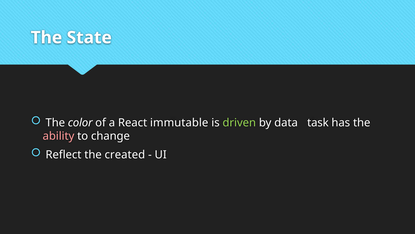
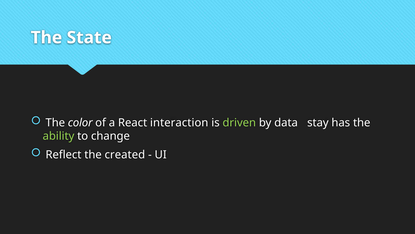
immutable: immutable -> interaction (179, 122)
task: task -> stay (318, 122)
ability colour: pink -> light green (59, 136)
